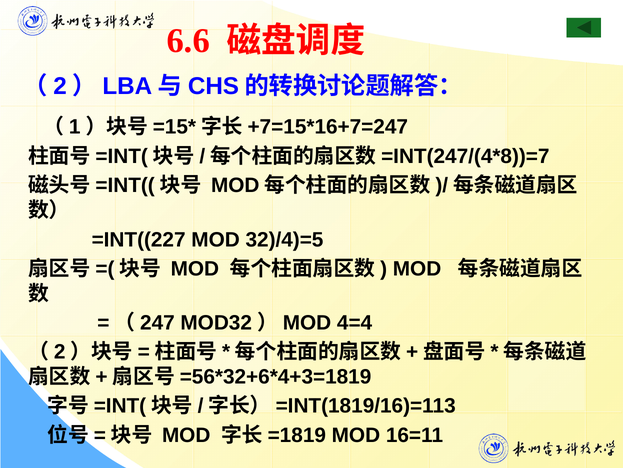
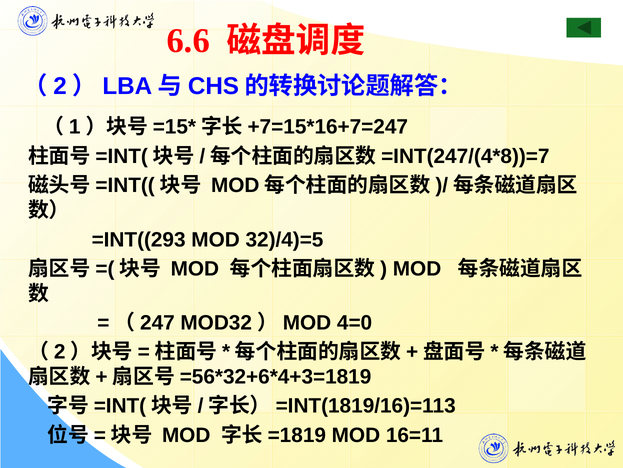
=INT((227: =INT((227 -> =INT((293 (139, 239)
4=4: 4=4 -> 4=0 (355, 322)
